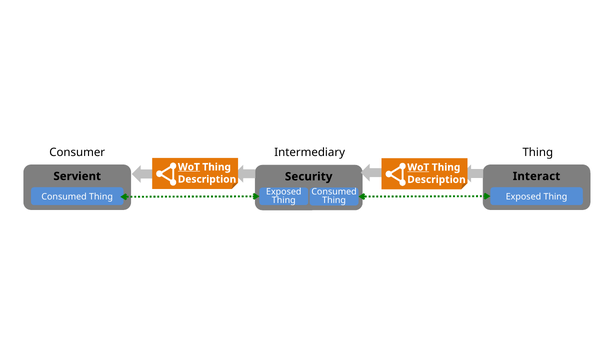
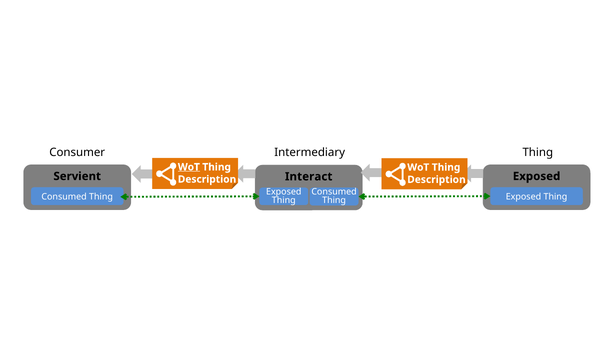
WoT underline: present -> none (418, 167)
Security: Security -> Interact (309, 176)
Interact: Interact -> Exposed (537, 176)
